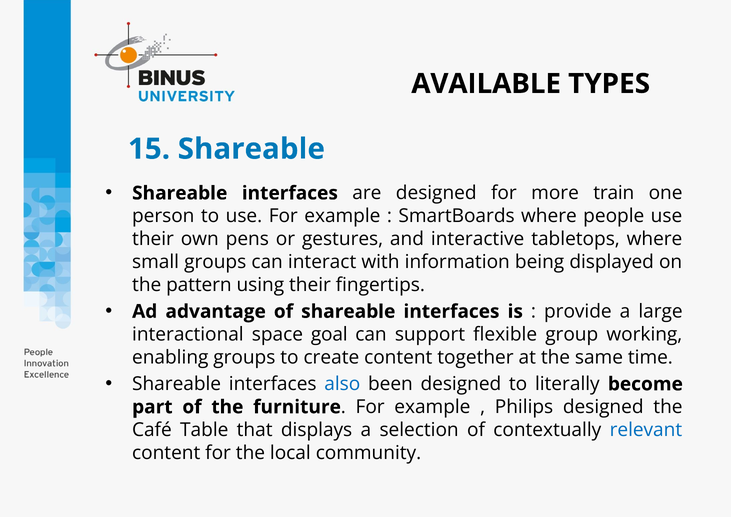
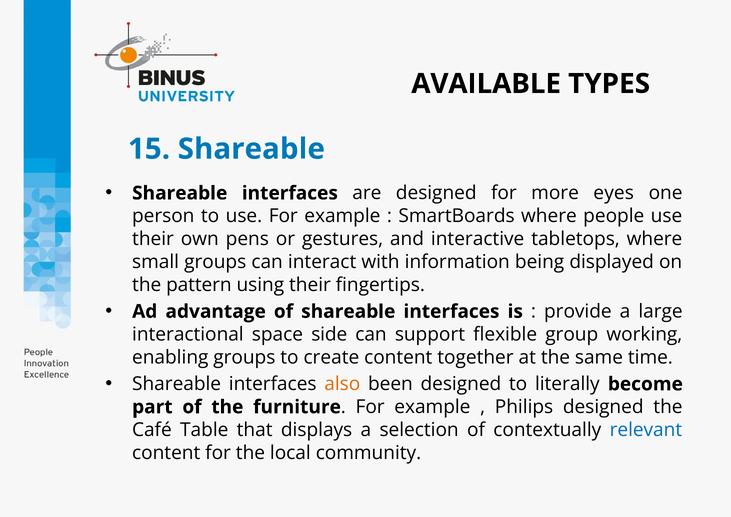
train: train -> eyes (614, 193)
goal: goal -> side (329, 335)
also colour: blue -> orange (342, 384)
